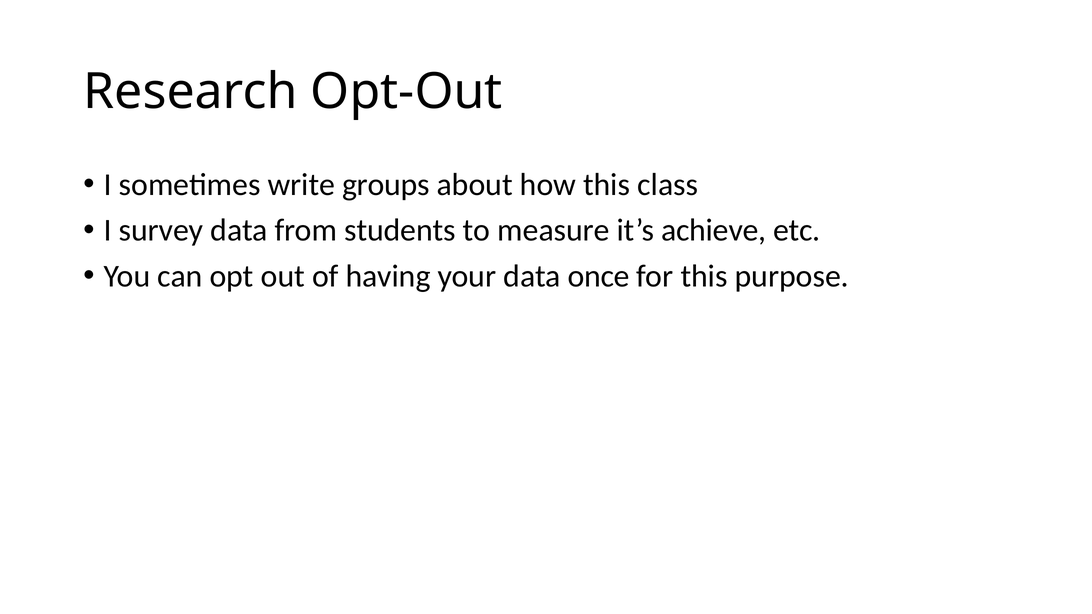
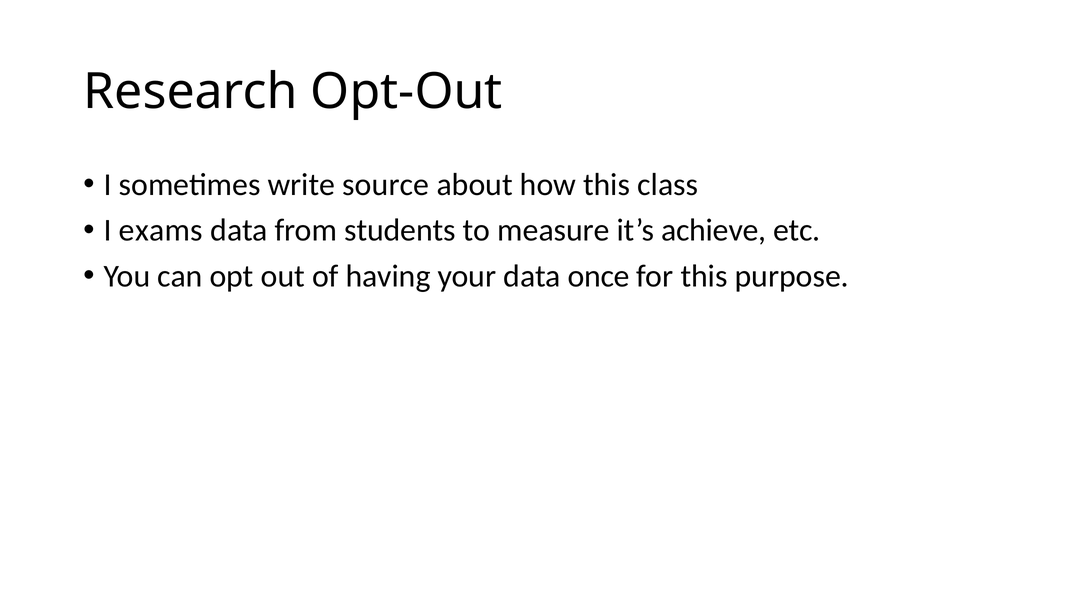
groups: groups -> source (386, 185)
survey: survey -> exams (161, 230)
